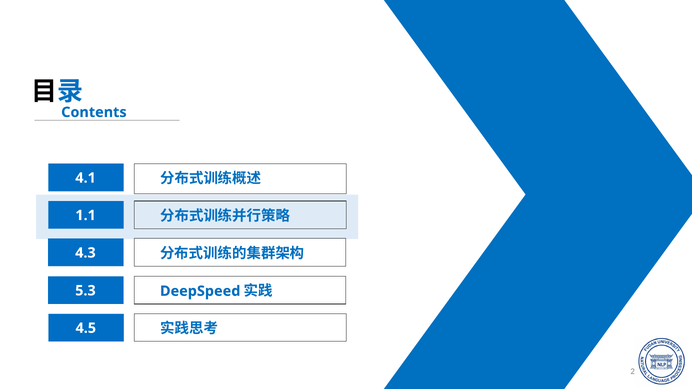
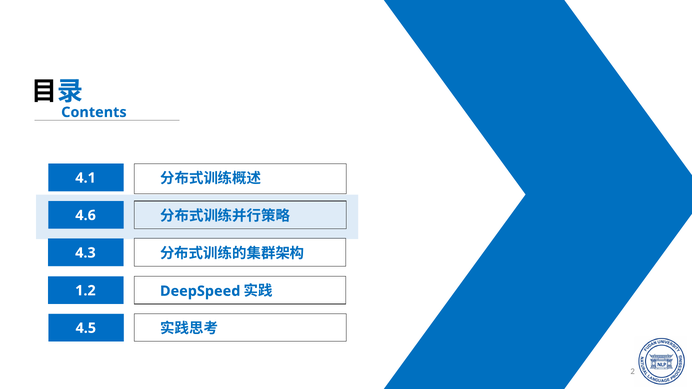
1.1: 1.1 -> 4.6 (86, 215)
5.3: 5.3 -> 1.2 (85, 291)
